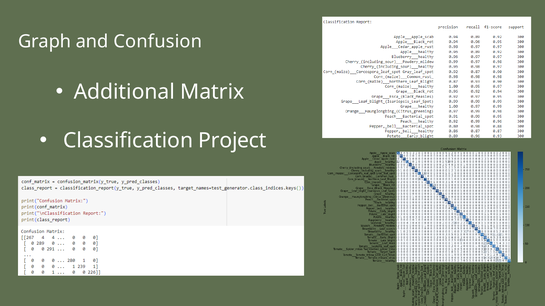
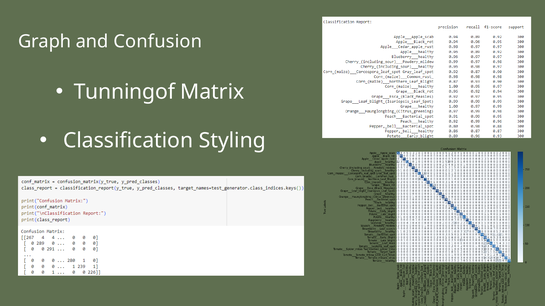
Additional: Additional -> Tunningof (124, 92)
Project: Project -> Styling (232, 141)
